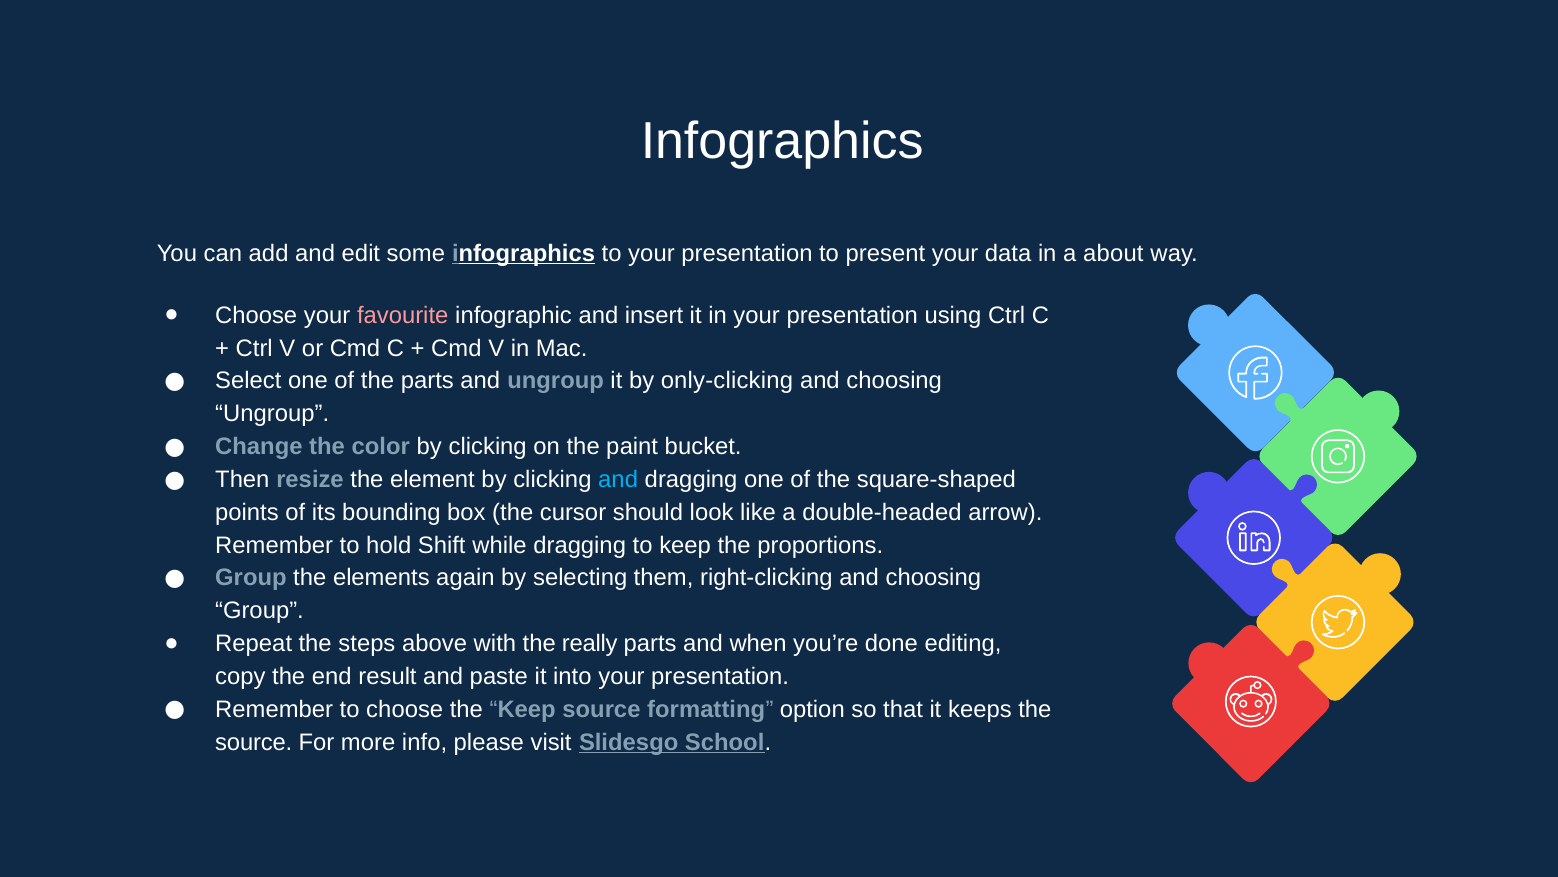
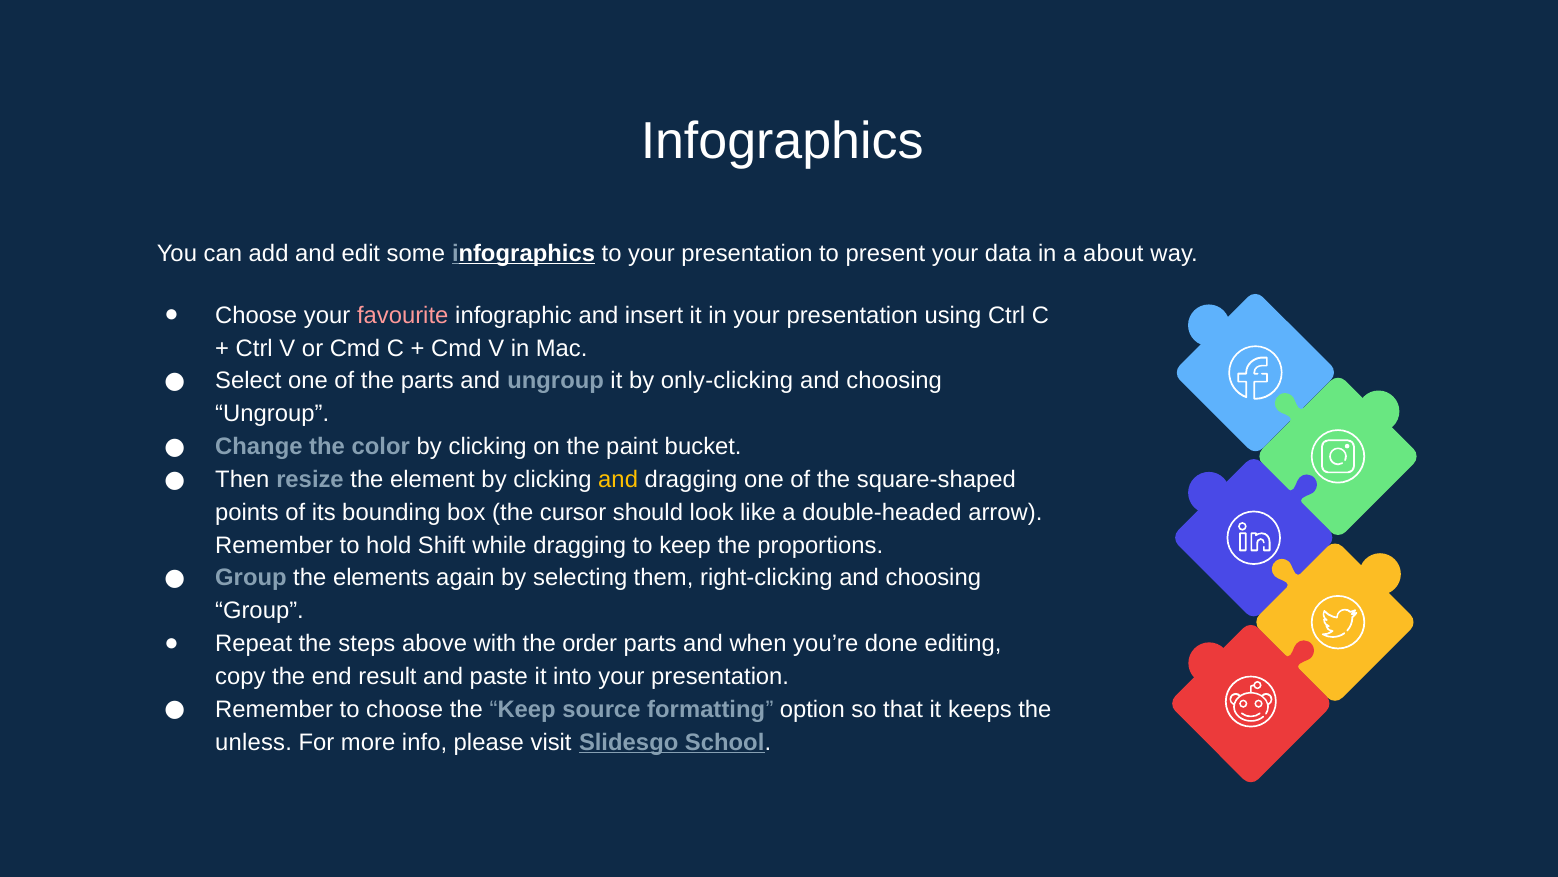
and colour: light blue -> yellow (618, 479)
really: really -> order (590, 643)
source: source -> unless (254, 742)
